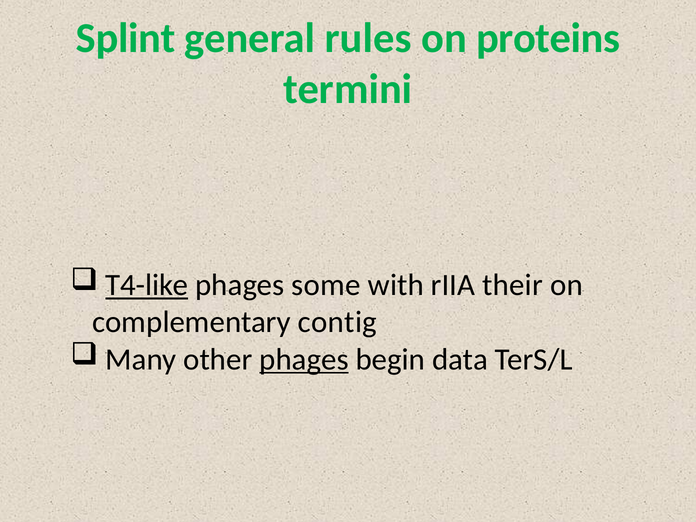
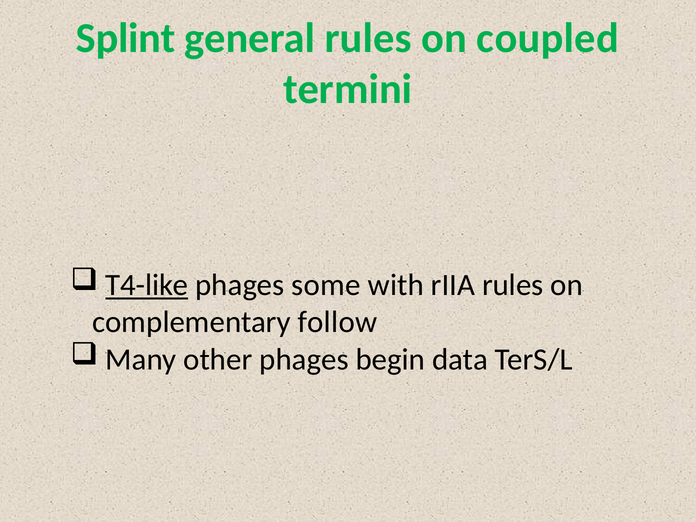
proteins: proteins -> coupled (548, 38)
rIIA their: their -> rules (513, 285)
contig: contig -> follow (337, 322)
phages underline: present -> none (304, 359)
